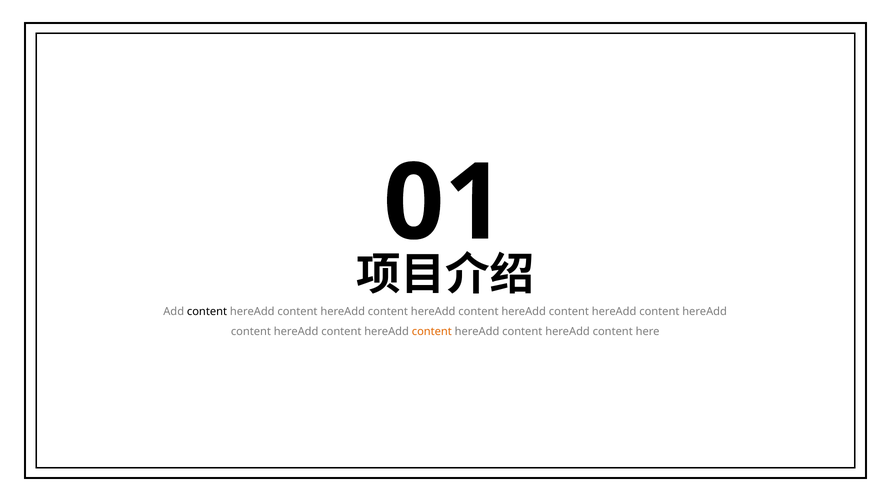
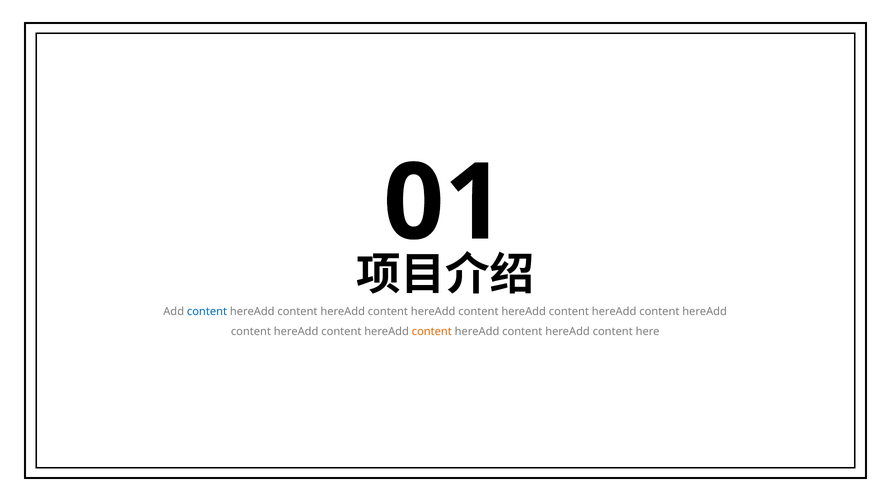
content colour: black -> blue (207, 312)
